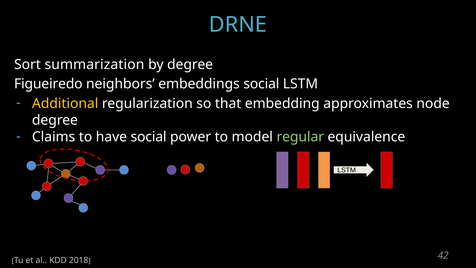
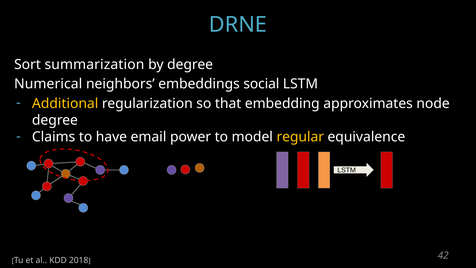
Figueiredo: Figueiredo -> Numerical (48, 84)
have social: social -> email (149, 137)
regular colour: light green -> yellow (300, 137)
